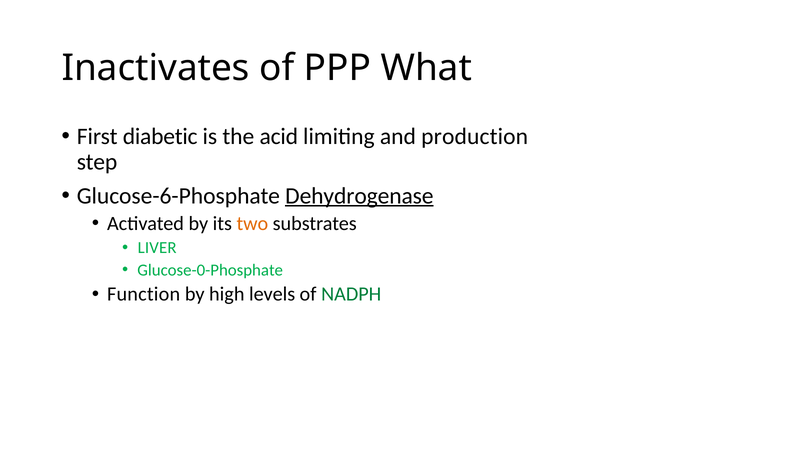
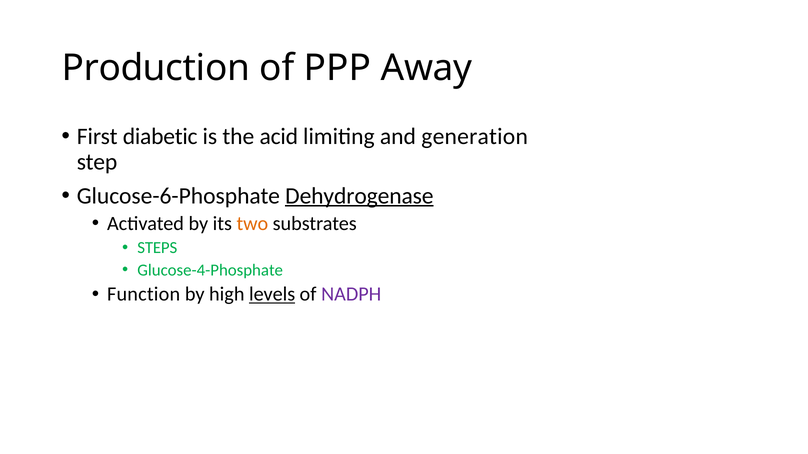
Inactivates: Inactivates -> Production (156, 68)
What: What -> Away (427, 68)
production: production -> generation (475, 137)
LIVER: LIVER -> STEPS (157, 248)
Glucose-0-Phosphate: Glucose-0-Phosphate -> Glucose-4-Phosphate (210, 270)
levels underline: none -> present (272, 295)
NADPH colour: green -> purple (351, 295)
